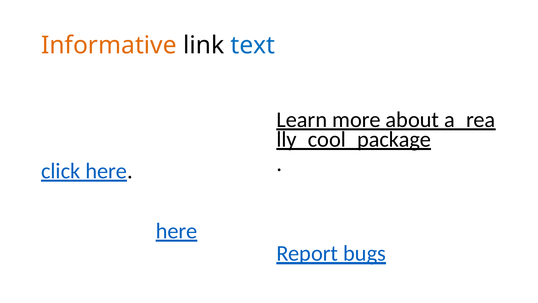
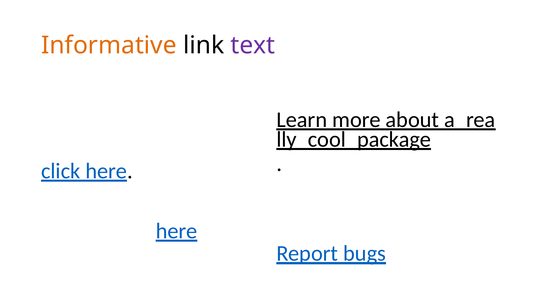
text colour: blue -> purple (253, 45)
